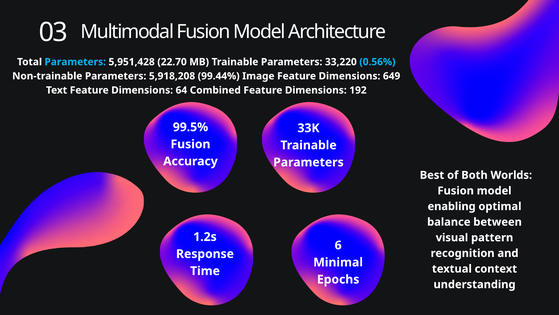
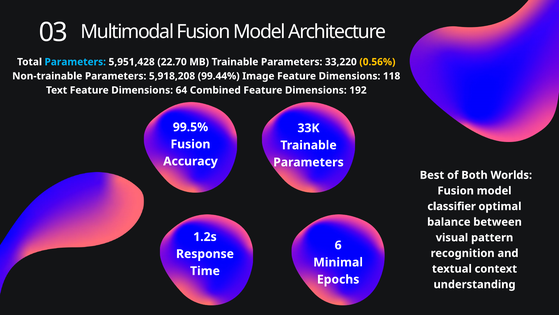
0.56% colour: light blue -> yellow (377, 62)
649: 649 -> 118 (392, 76)
enabling: enabling -> classifier (452, 206)
